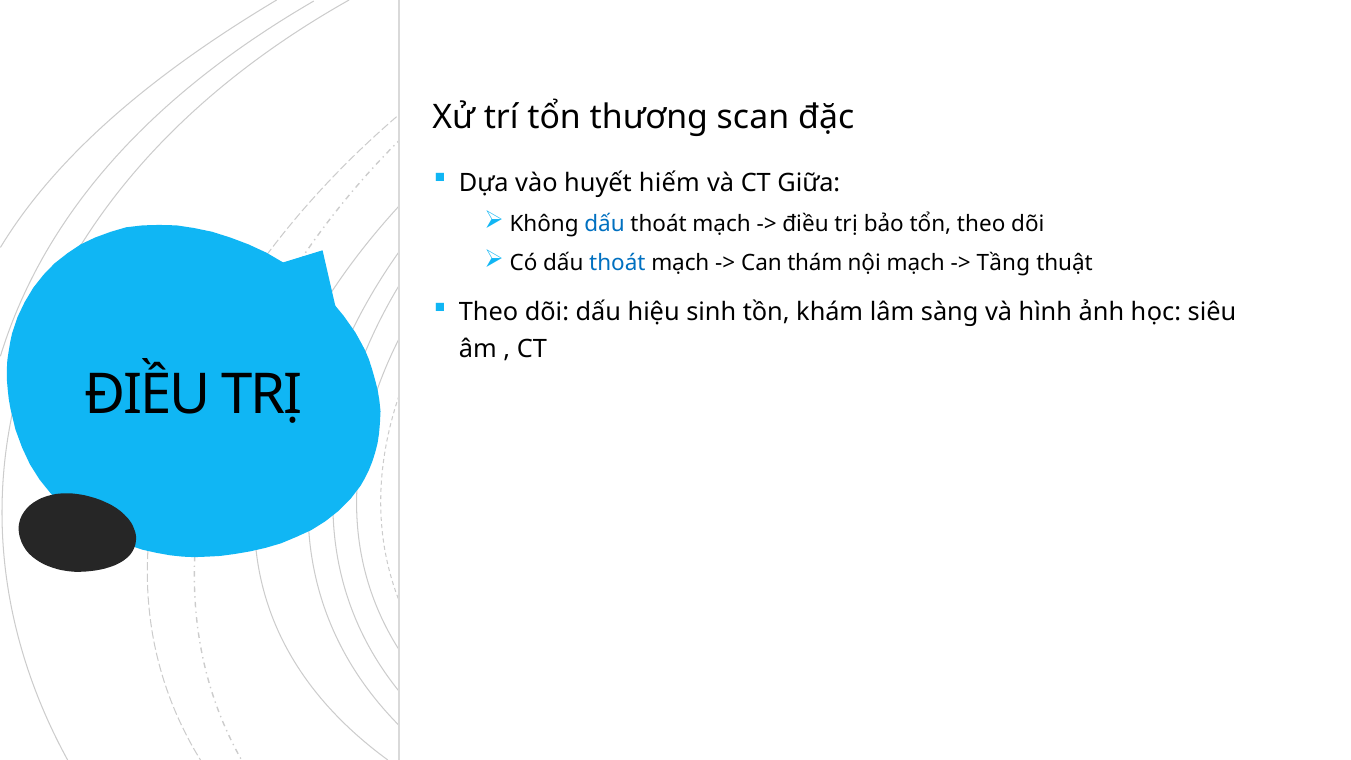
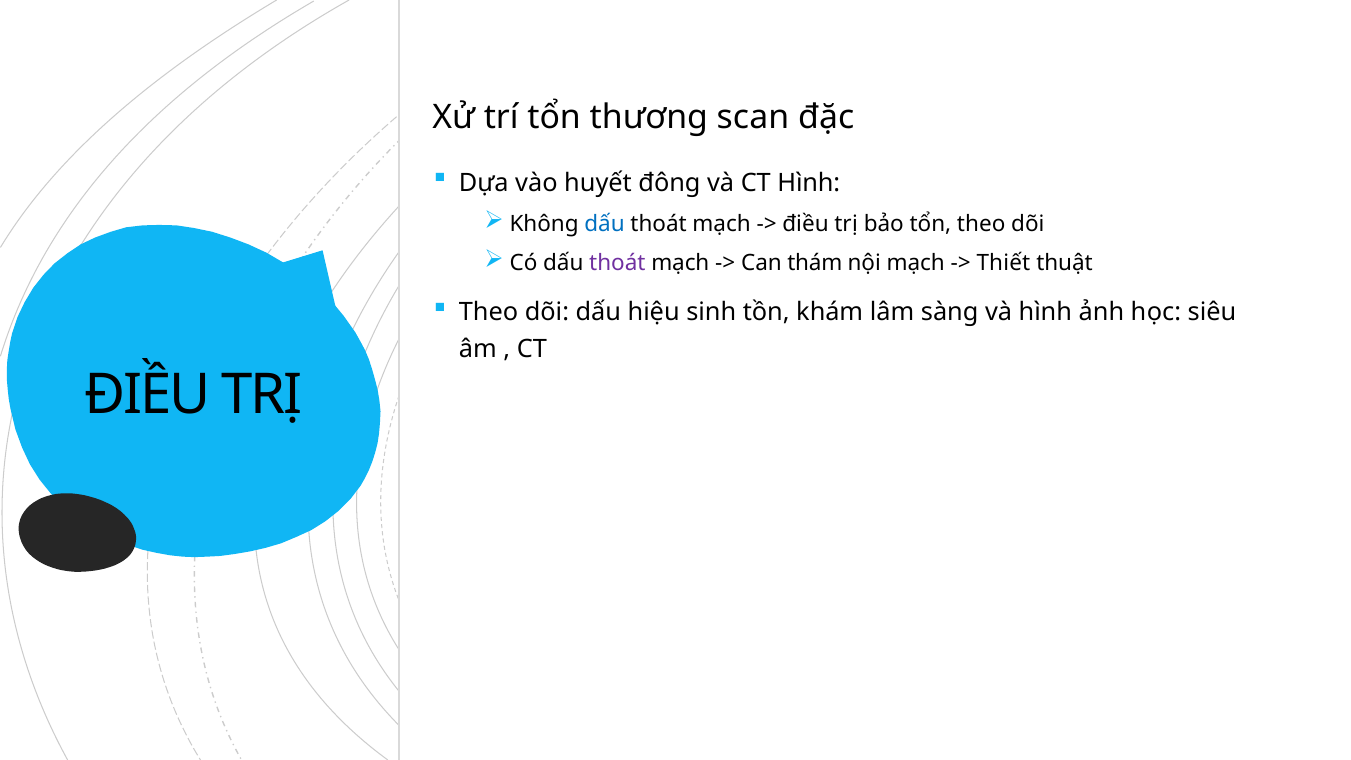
hiếm: hiếm -> đông (669, 183)
CT Giữa: Giữa -> Hình (809, 183)
thoát colour: blue -> purple (617, 263)
Tầng: Tầng -> Thiết (1003, 263)
